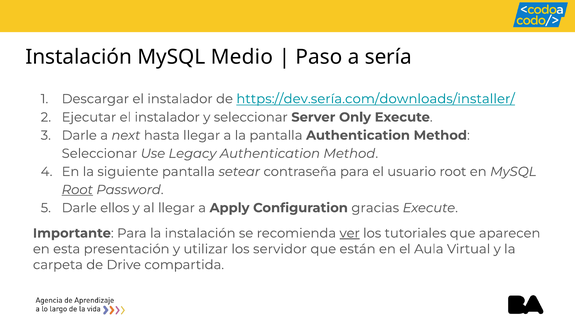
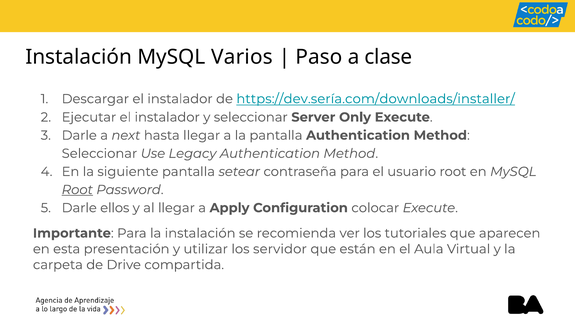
Medio: Medio -> Varios (242, 57)
sería: sería -> clase (388, 57)
gracias: gracias -> colocar (375, 208)
ver underline: present -> none (350, 234)
